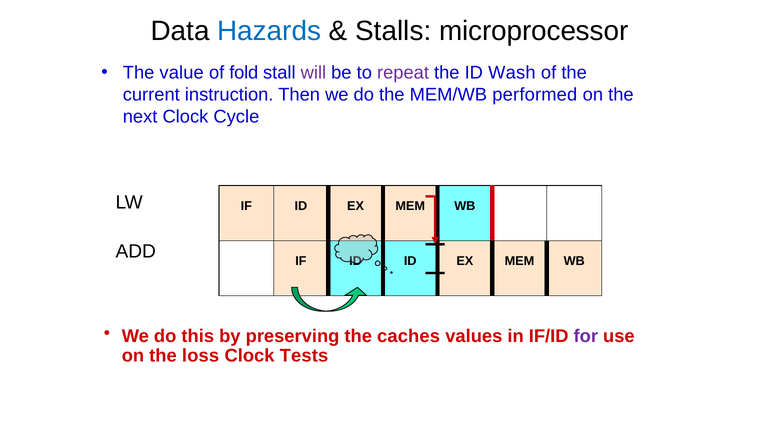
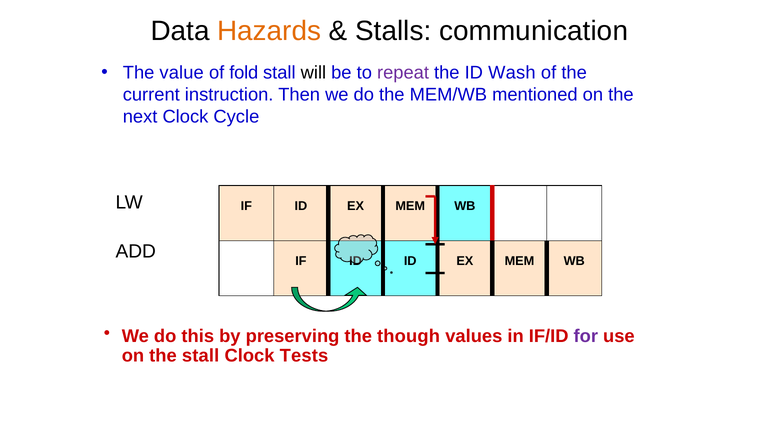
Hazards colour: blue -> orange (269, 31)
microprocessor: microprocessor -> communication (534, 31)
will colour: purple -> black (313, 73)
performed: performed -> mentioned (535, 95)
caches: caches -> though (409, 336)
the loss: loss -> stall (201, 355)
